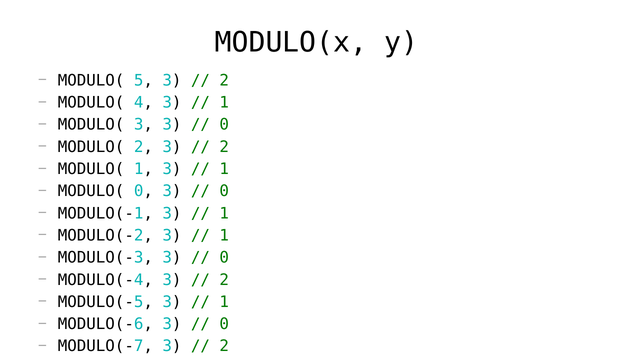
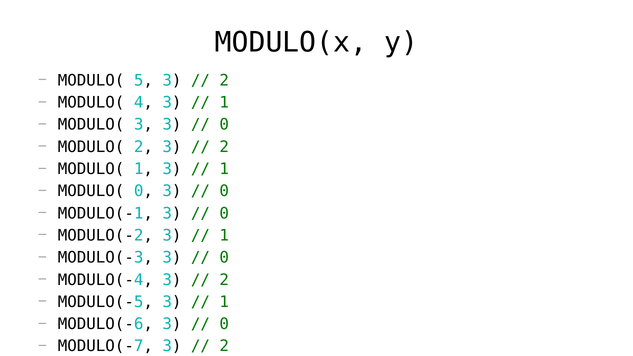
1: 1 -> 0 (224, 213)
